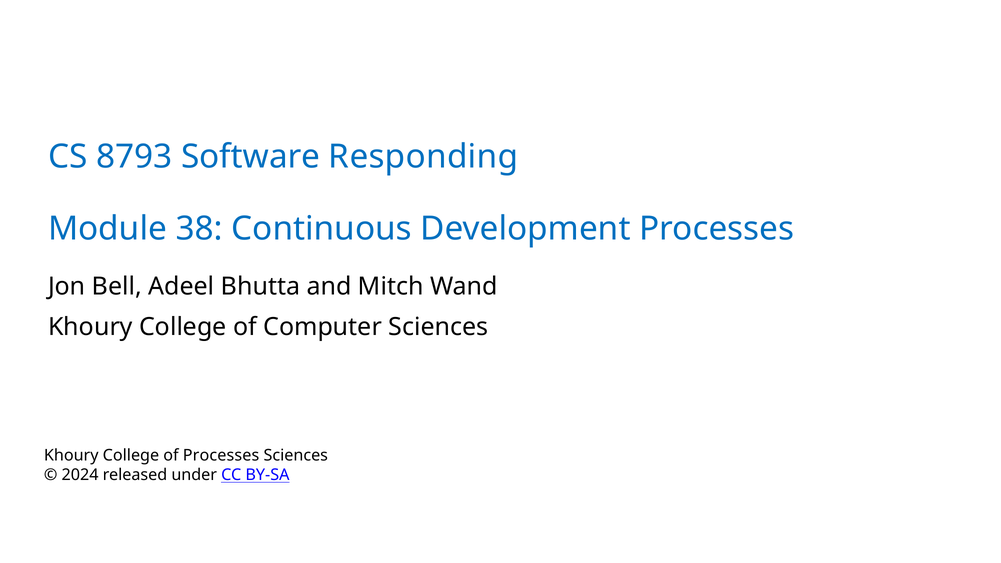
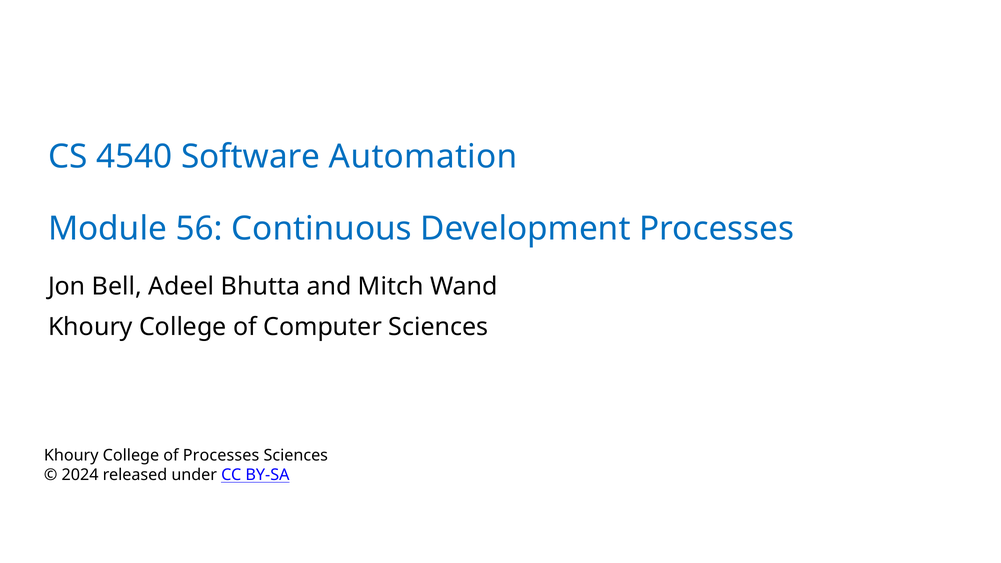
8793: 8793 -> 4540 (134, 157)
Responding: Responding -> Automation (423, 157)
38: 38 -> 56 (199, 229)
